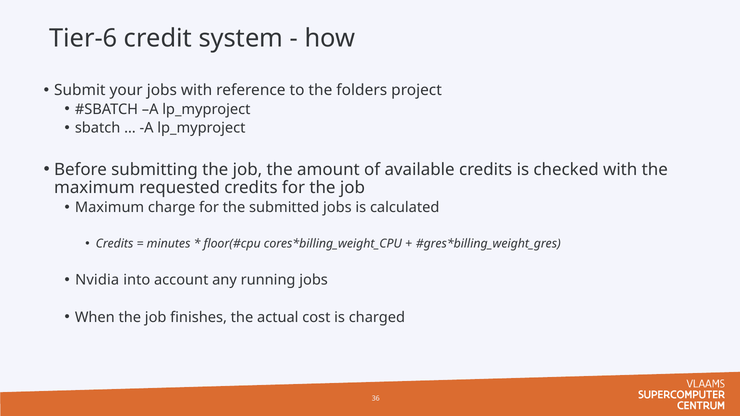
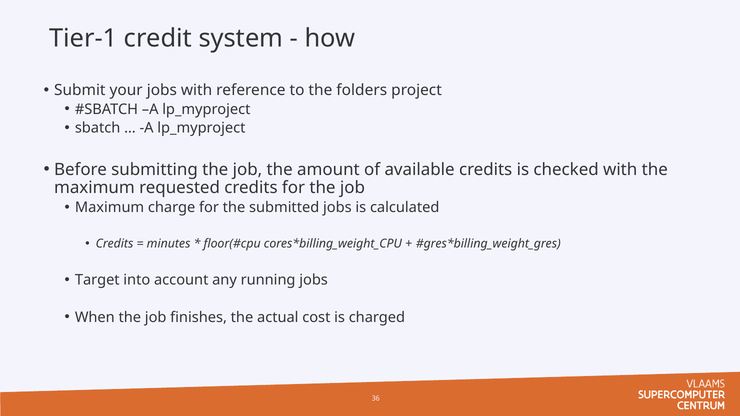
Tier-6: Tier-6 -> Tier-1 (83, 38)
Nvidia: Nvidia -> Target (97, 280)
